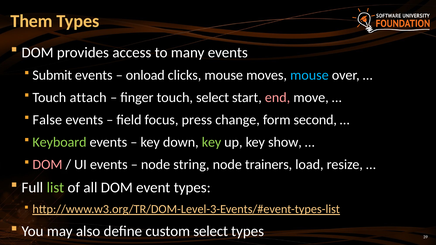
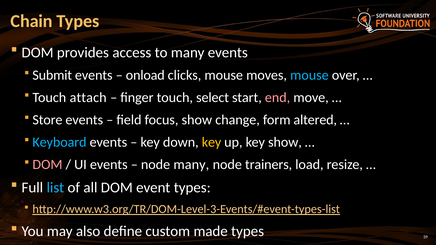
Them: Them -> Chain (32, 21)
False: False -> Store (47, 120)
focus press: press -> show (197, 120)
second: second -> altered (315, 120)
Keyboard colour: light green -> light blue (59, 142)
key colour: light green -> yellow (212, 142)
node string: string -> many (191, 165)
list colour: light green -> light blue (55, 188)
custom select: select -> made (211, 232)
